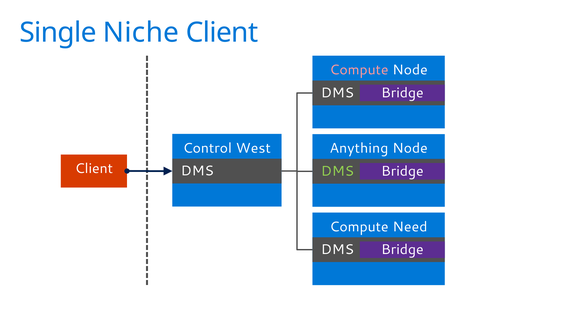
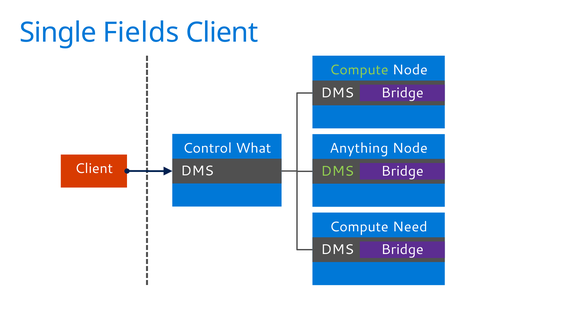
Niche: Niche -> Fields (141, 33)
Compute colour: pink -> light green (359, 70)
West: West -> What (253, 148)
